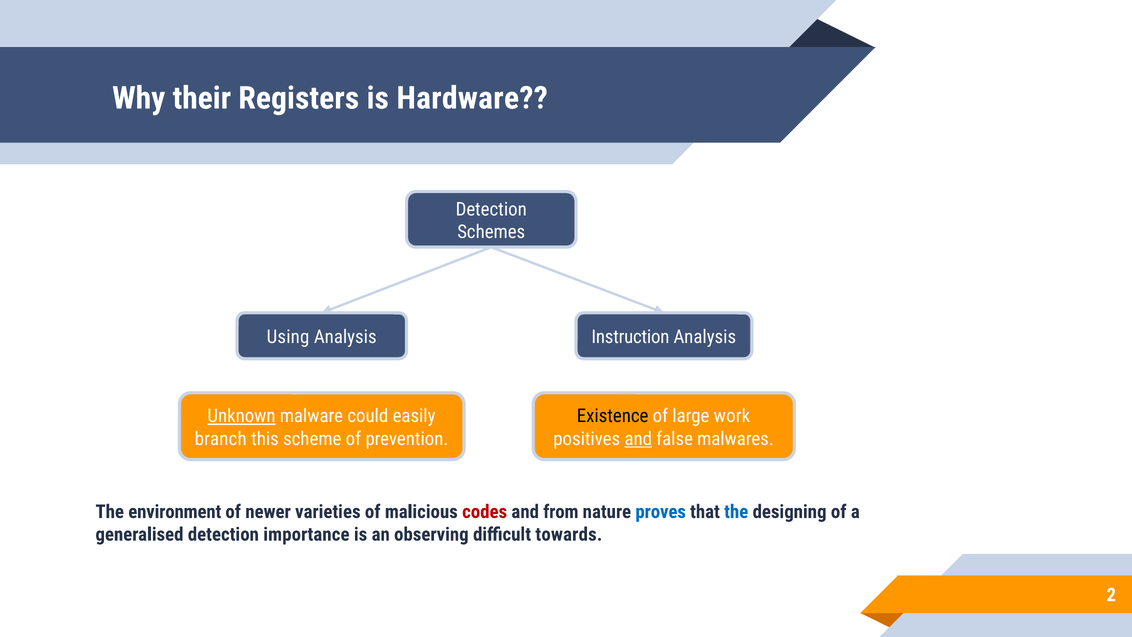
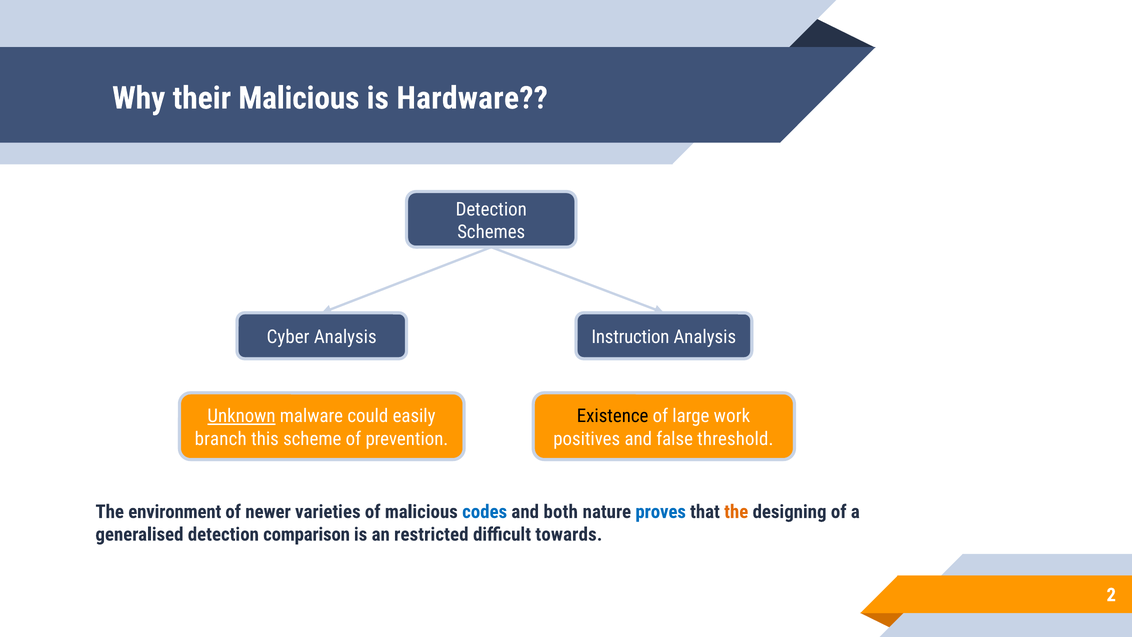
their Registers: Registers -> Malicious (299, 98)
Using: Using -> Cyber (288, 337)
and underline: present -> none (638, 439)
malwares: malwares -> threshold (735, 439)
codes colour: red -> blue (485, 512)
from: from -> both (561, 512)
the colour: blue -> orange (736, 512)
importance: importance -> comparison (307, 534)
observing: observing -> restricted (431, 534)
